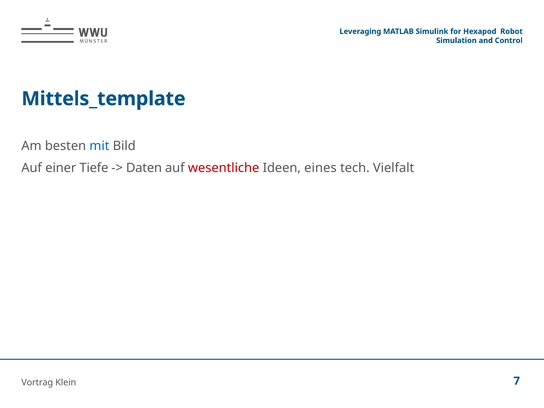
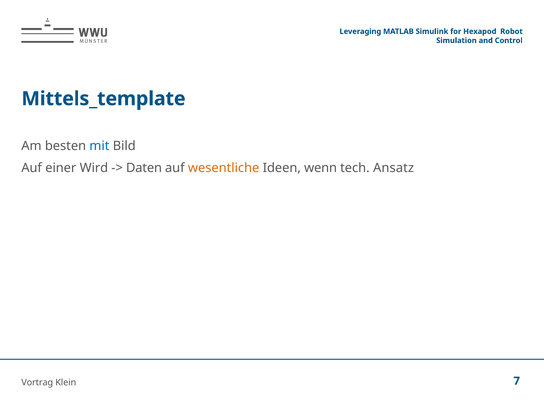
Tiefe: Tiefe -> Wird (94, 168)
wesentliche colour: red -> orange (224, 168)
eines: eines -> wenn (321, 168)
Vielfalt: Vielfalt -> Ansatz (394, 168)
